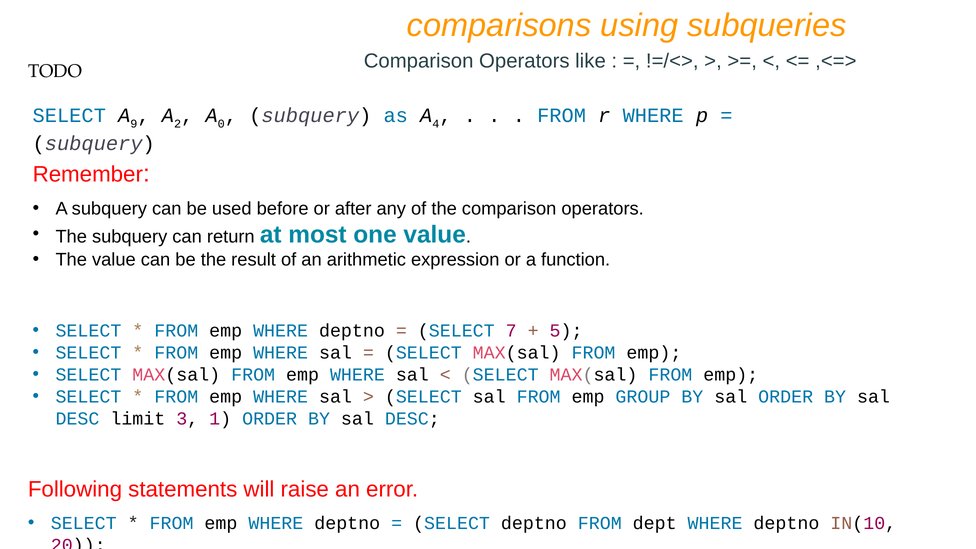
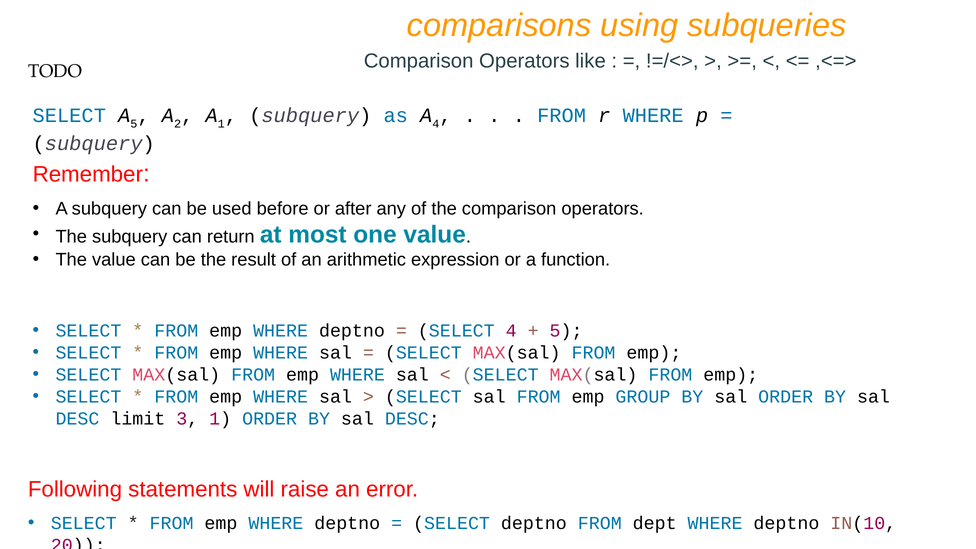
A 9: 9 -> 5 (134, 124)
A 0: 0 -> 1 (221, 124)
SELECT 7: 7 -> 4 (511, 331)
